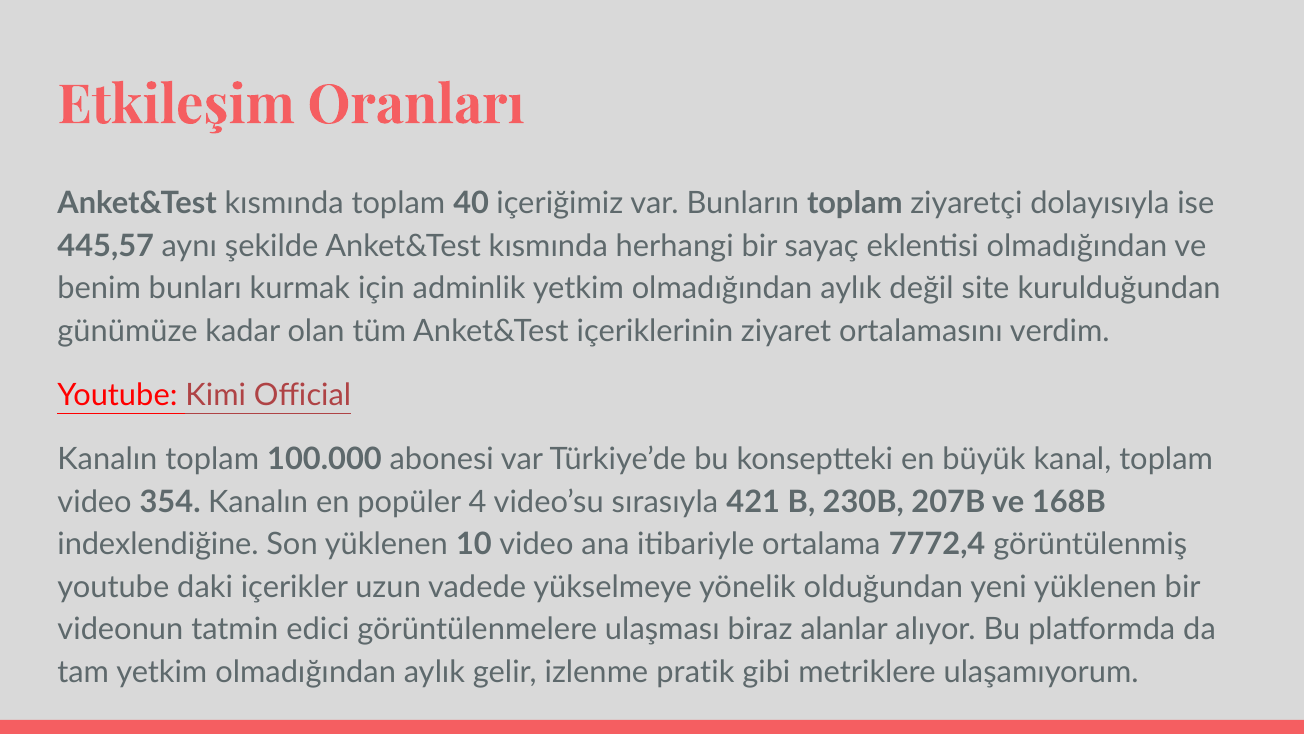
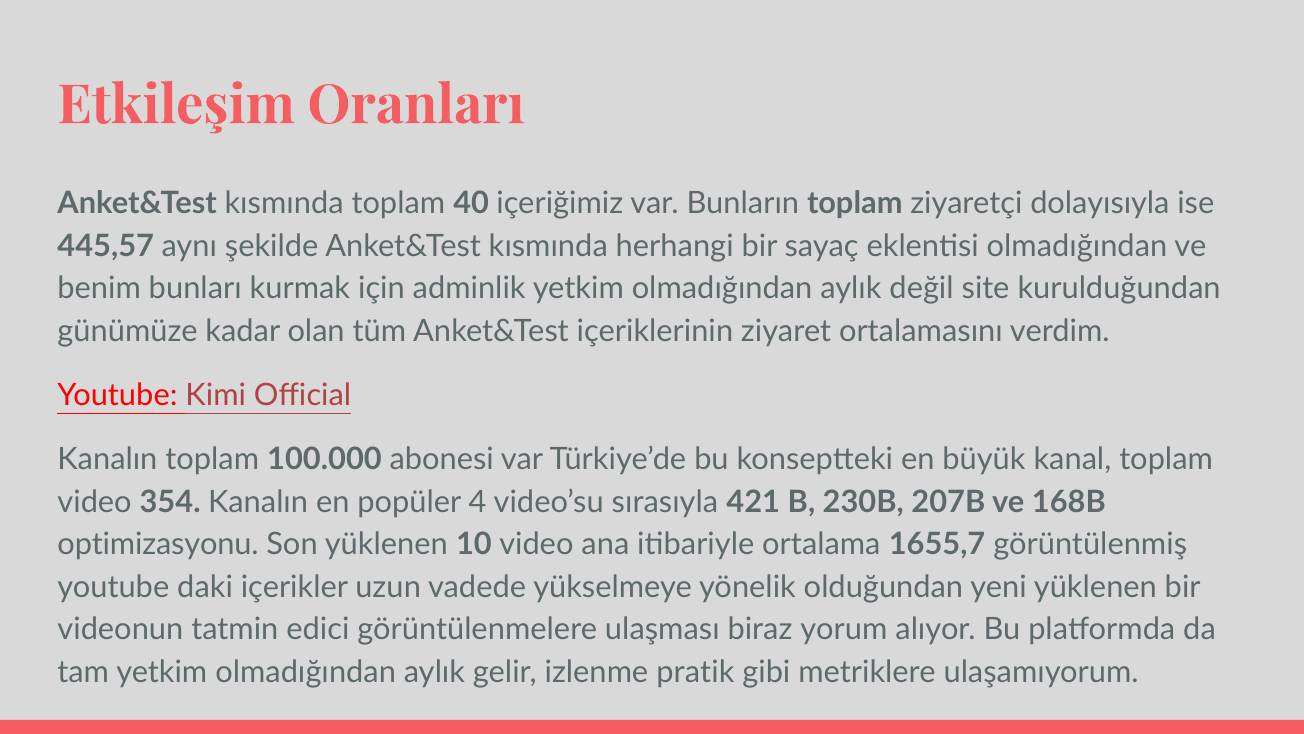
indexlendiğine: indexlendiğine -> optimizasyonu (158, 544)
7772,4: 7772,4 -> 1655,7 (937, 544)
alanlar: alanlar -> yorum (844, 629)
